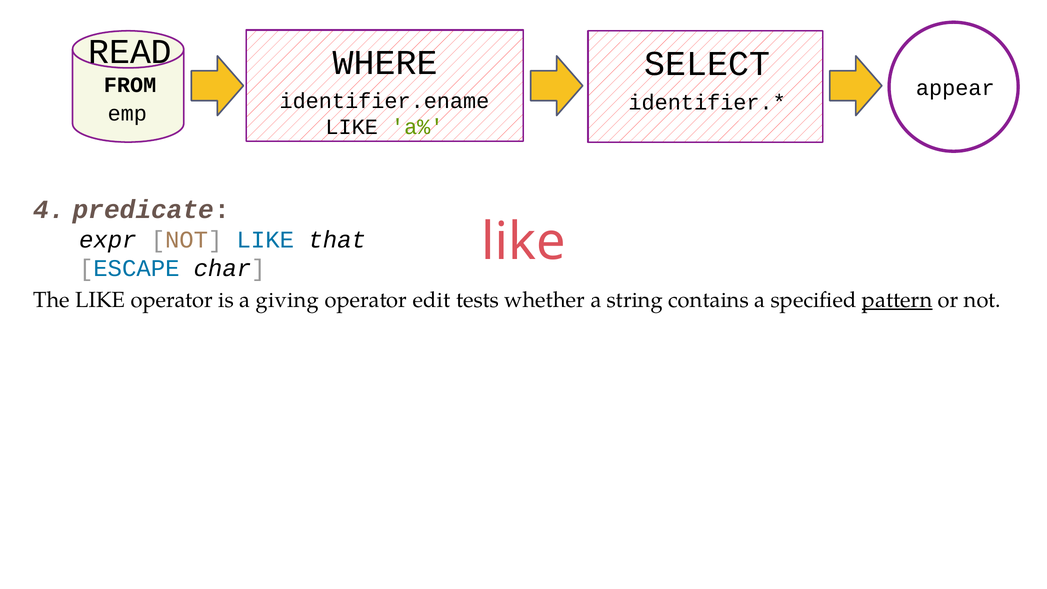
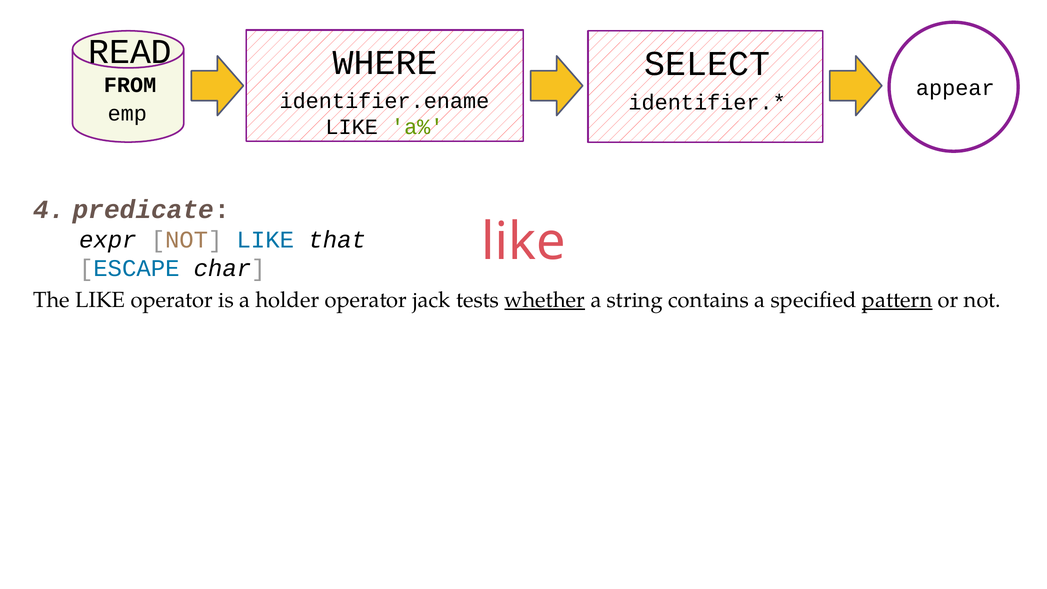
giving: giving -> holder (287, 300)
edit: edit -> jack (432, 300)
whether underline: none -> present (545, 300)
